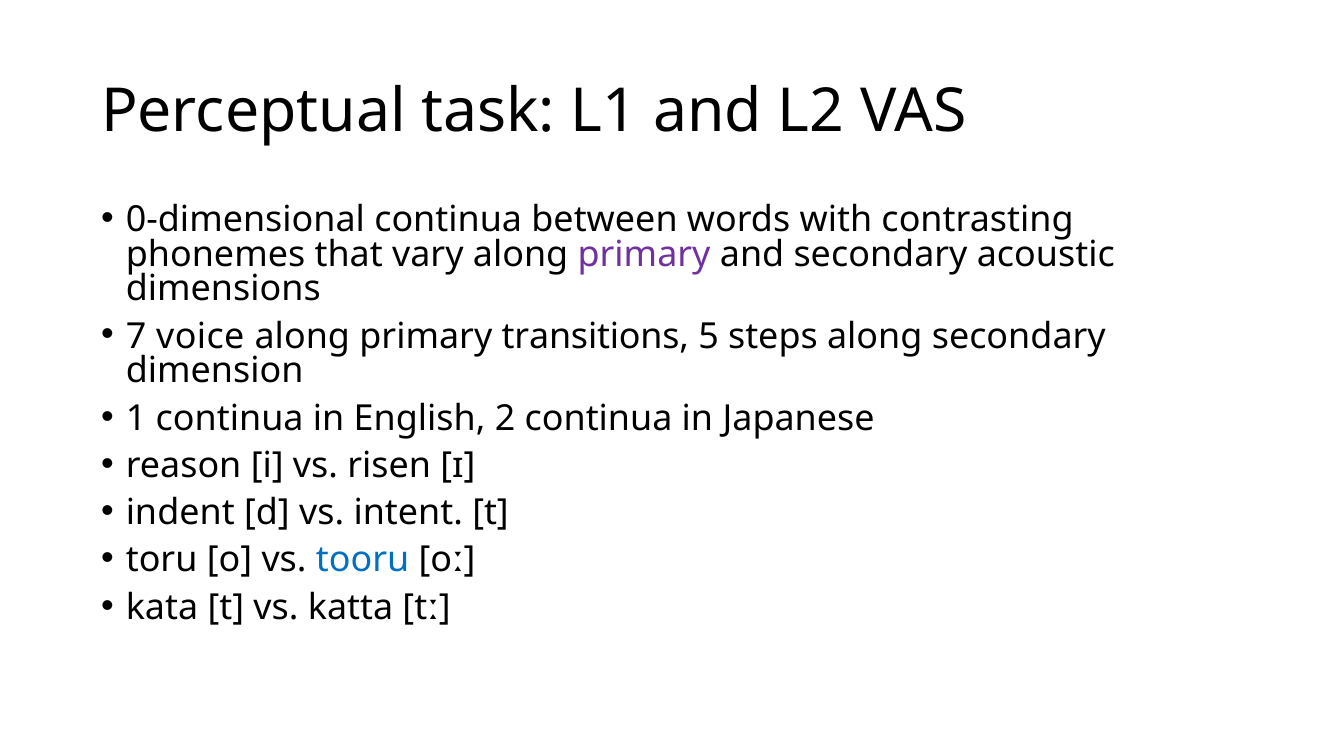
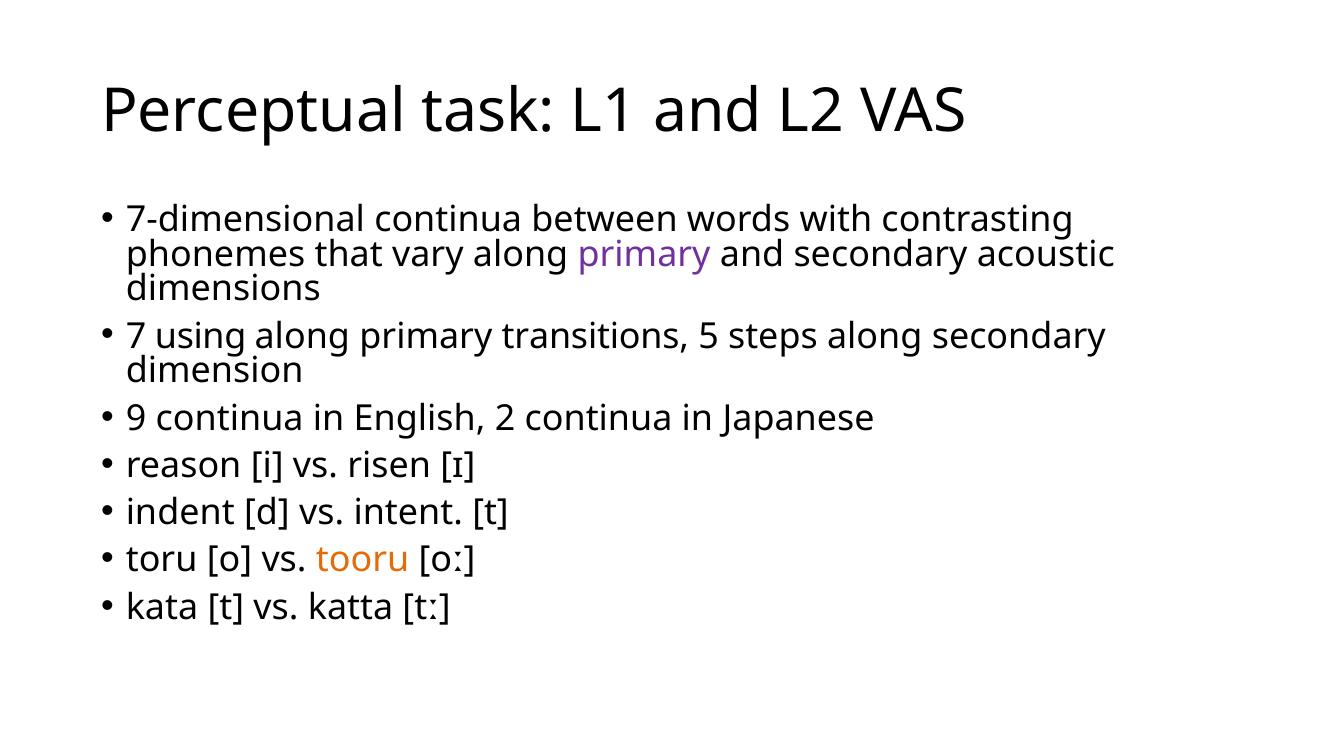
0-dimensional: 0-dimensional -> 7-dimensional (245, 219)
voice: voice -> using (201, 336)
1: 1 -> 9 (136, 419)
tooru colour: blue -> orange (363, 560)
